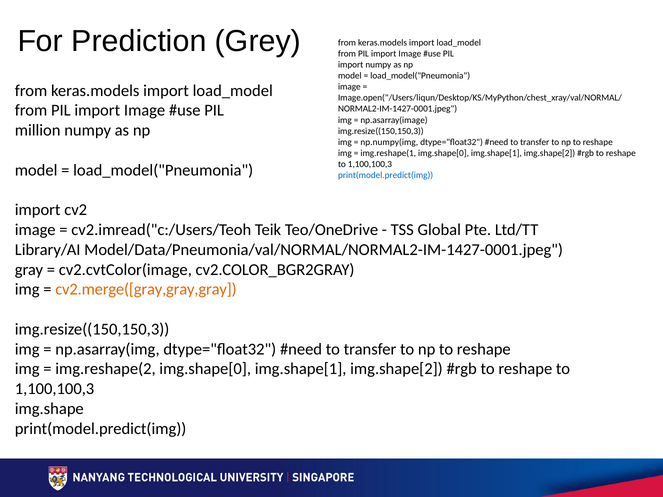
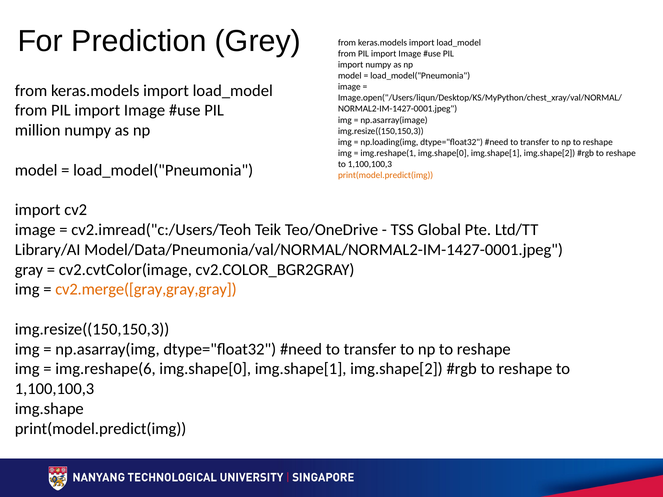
np.numpy(img: np.numpy(img -> np.loading(img (389, 142)
print(model.predict(img colour: blue -> orange (386, 175)
img.reshape(2: img.reshape(2 -> img.reshape(6 (105, 369)
